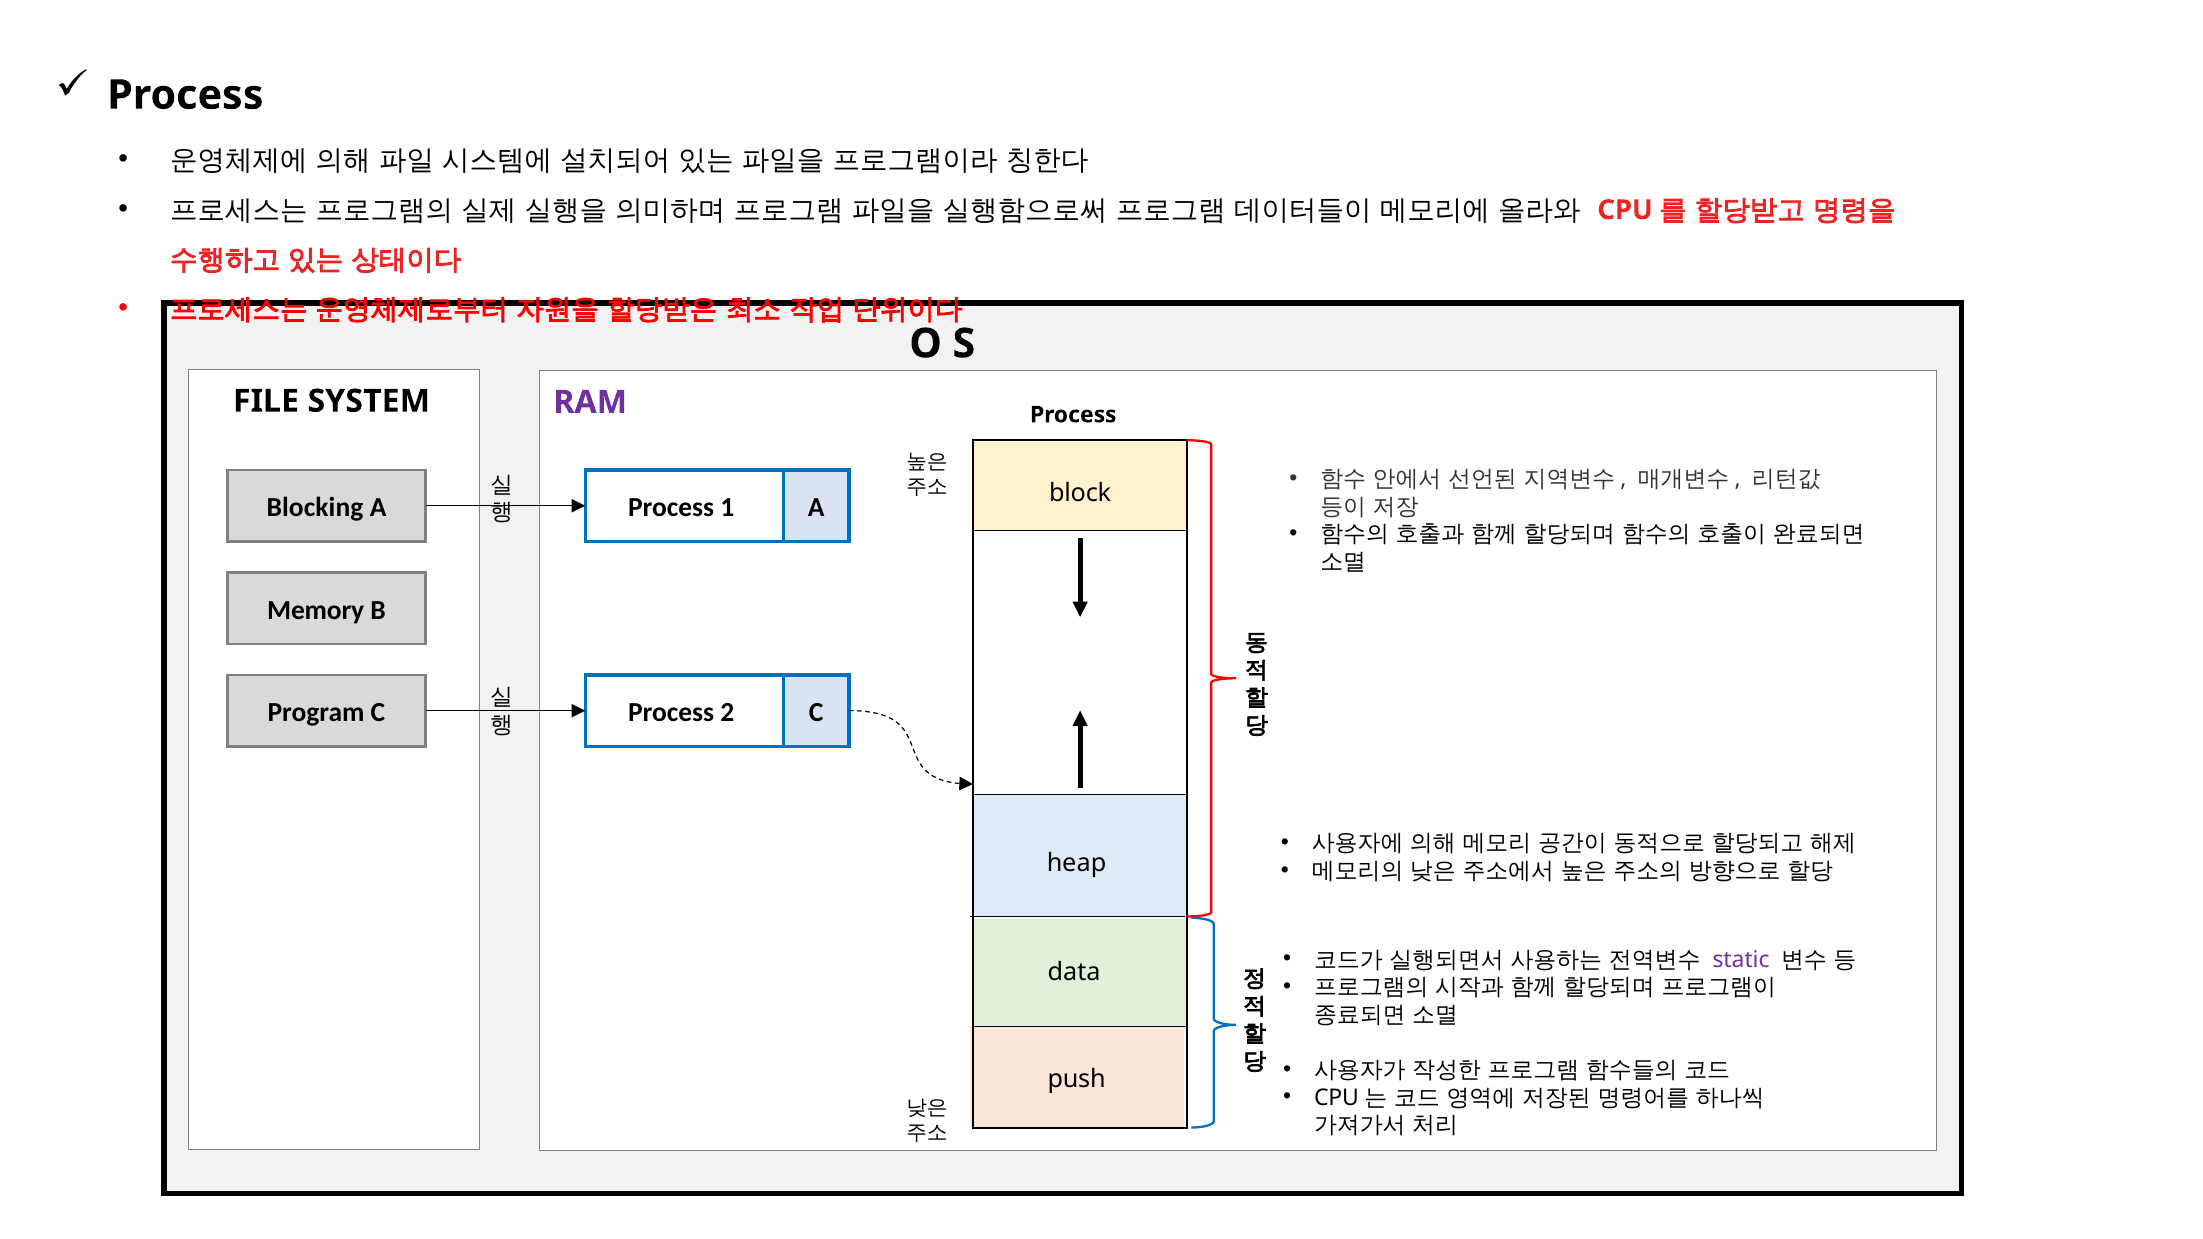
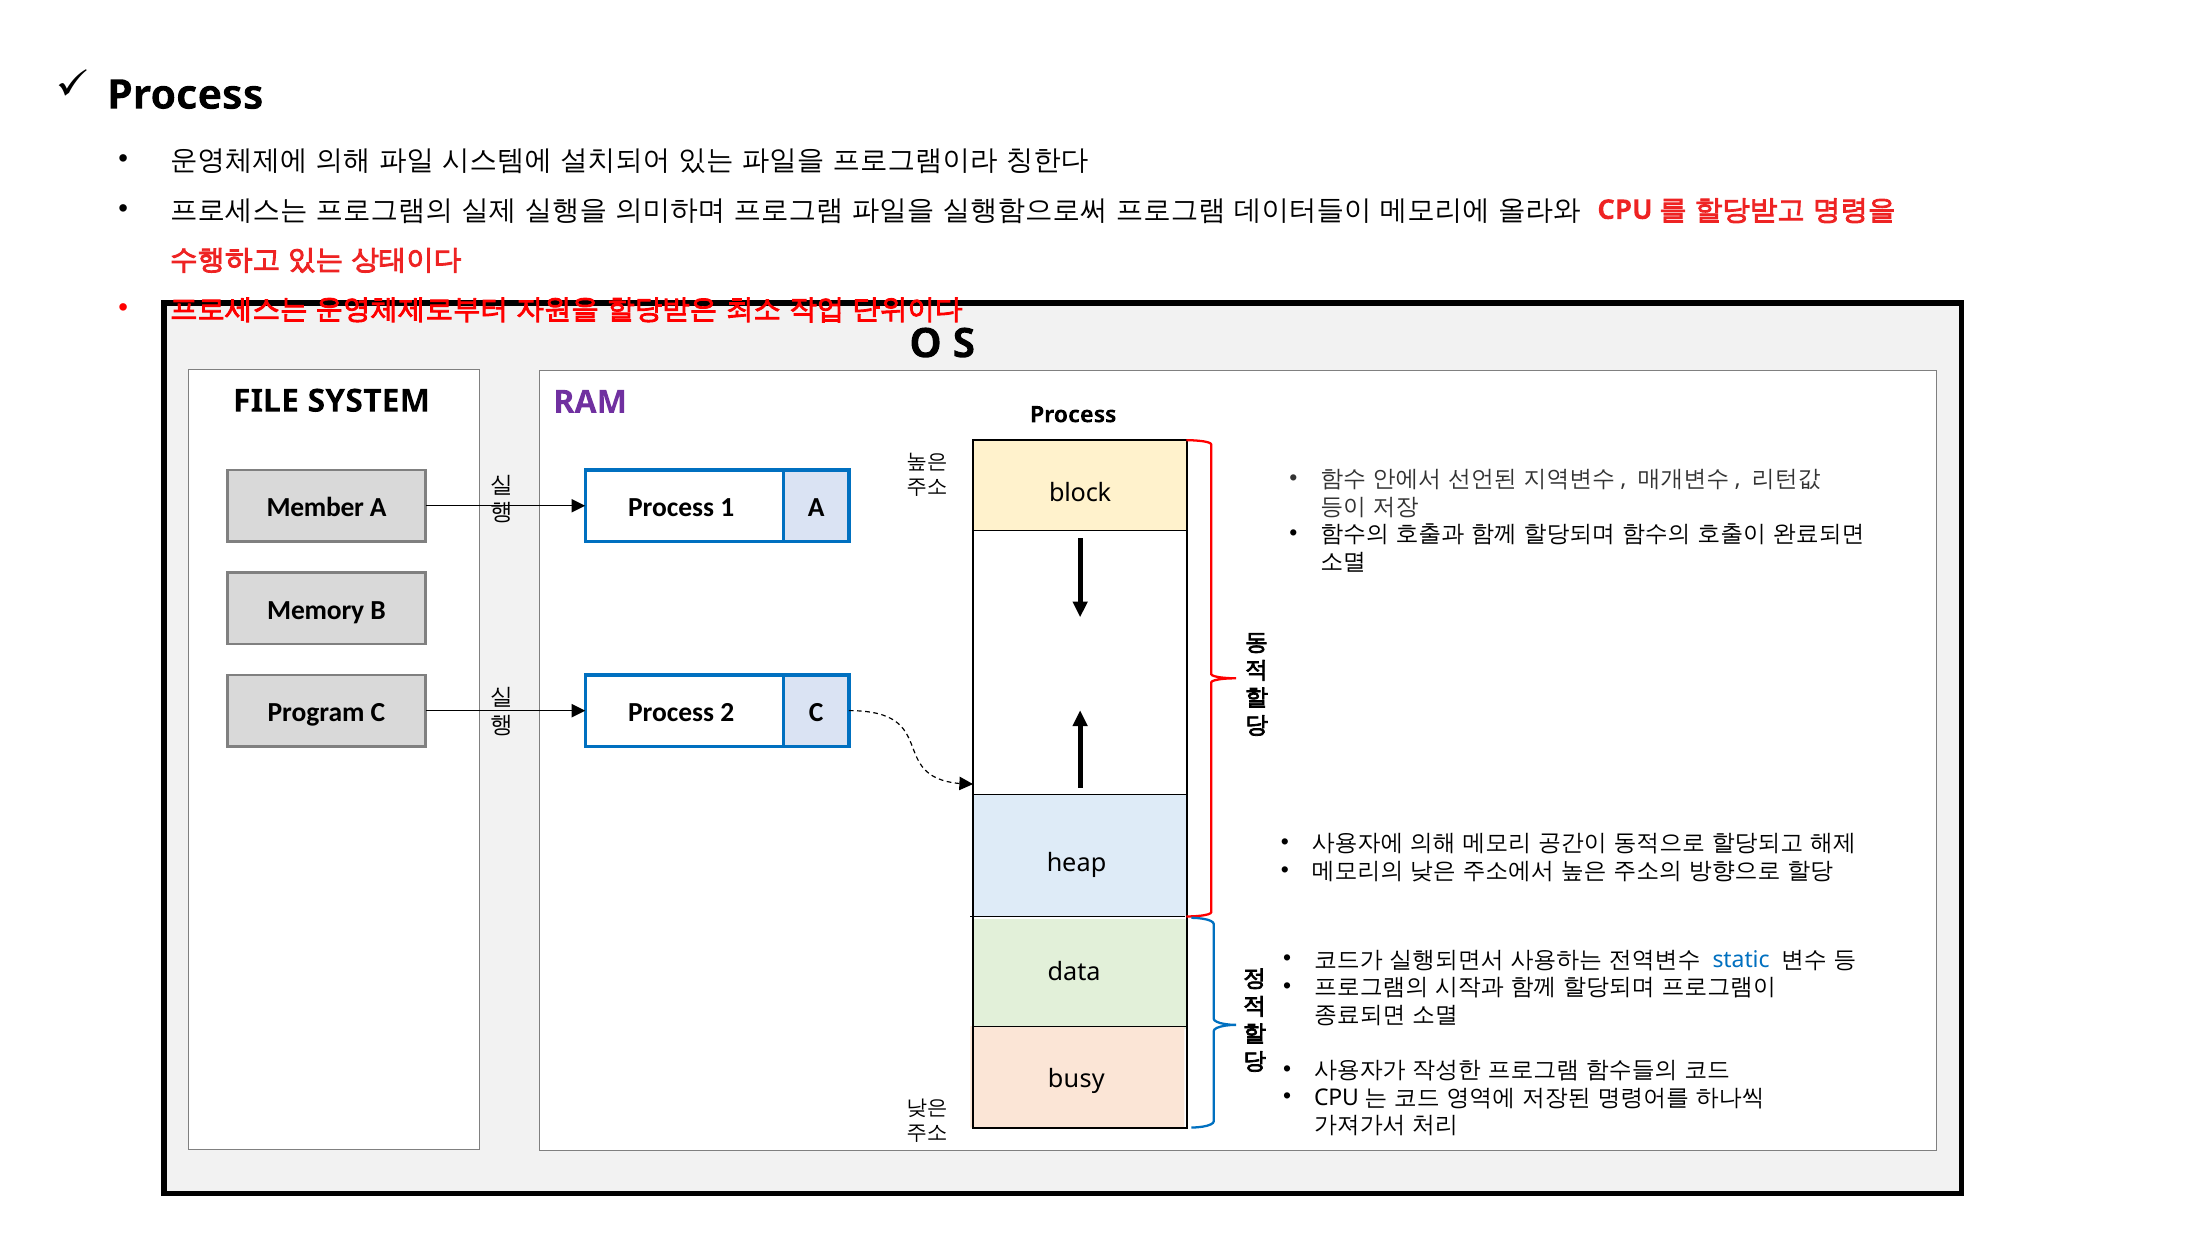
Blocking: Blocking -> Member (315, 508)
static colour: purple -> blue (1741, 960)
push: push -> busy (1076, 1080)
